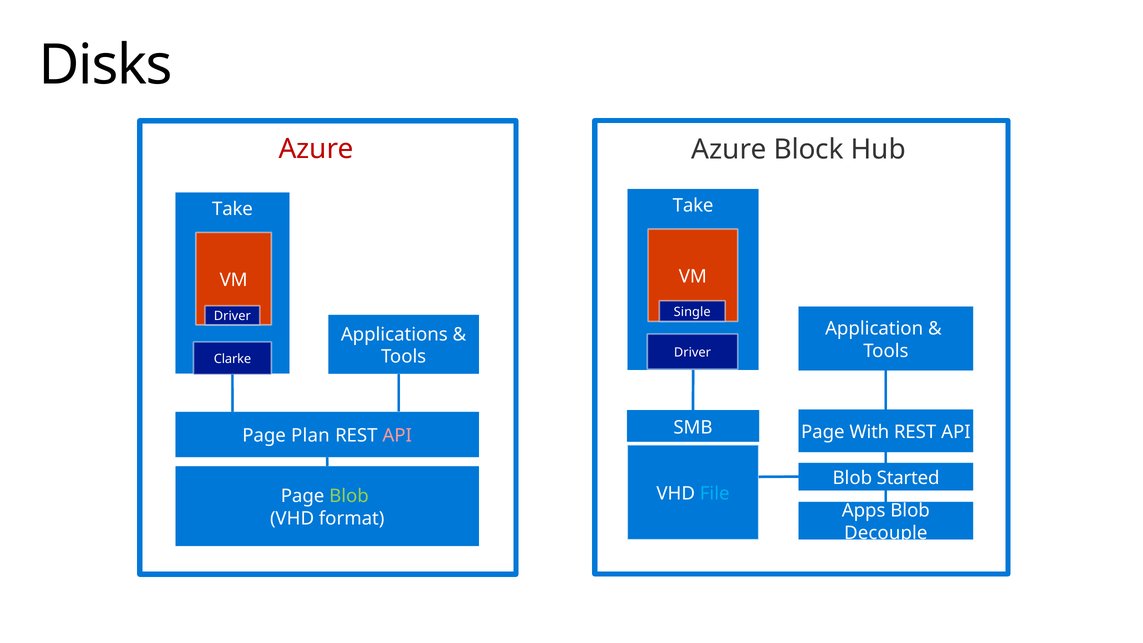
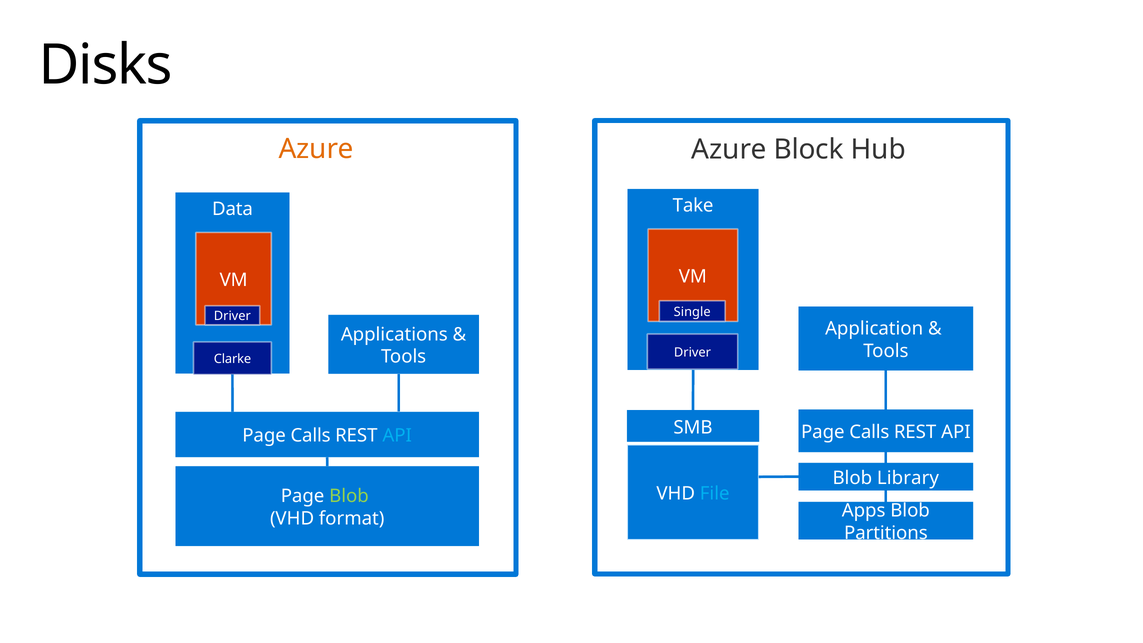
Azure colour: red -> orange (316, 149)
Take: Take -> Data (232, 209)
With: With -> Calls (869, 432)
Plan: Plan -> Calls (311, 436)
API colour: pink -> light blue (397, 436)
Started: Started -> Library (908, 478)
Decouple: Decouple -> Partitions (886, 533)
